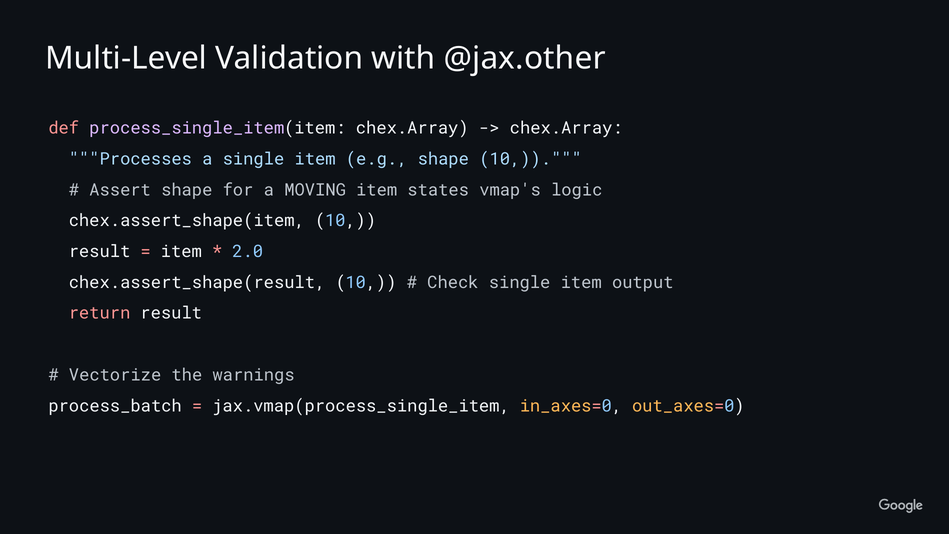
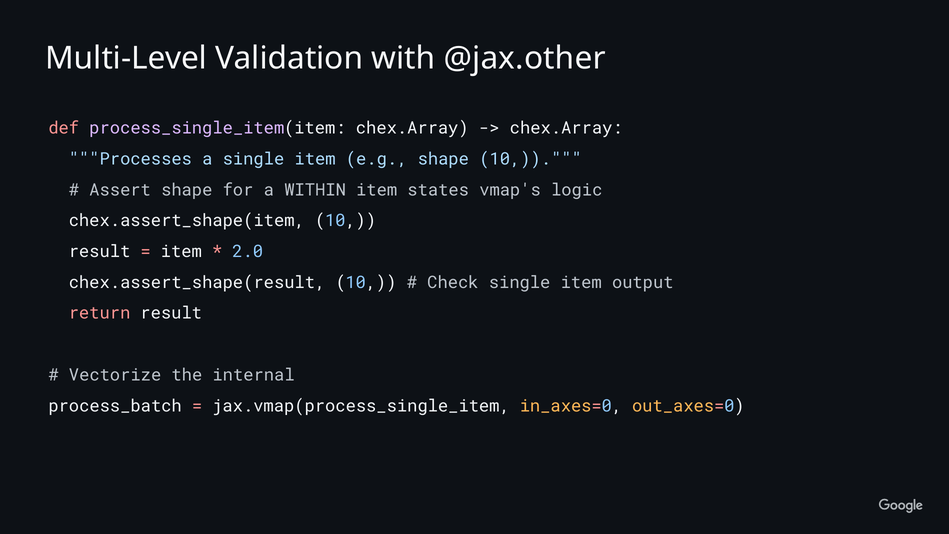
MOVING: MOVING -> WITHIN (315, 190)
warnings: warnings -> internal (254, 375)
